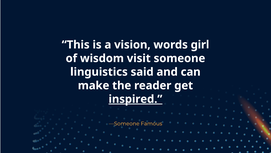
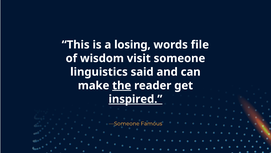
vision: vision -> losing (132, 45)
girl: girl -> file (200, 45)
the underline: none -> present (122, 85)
